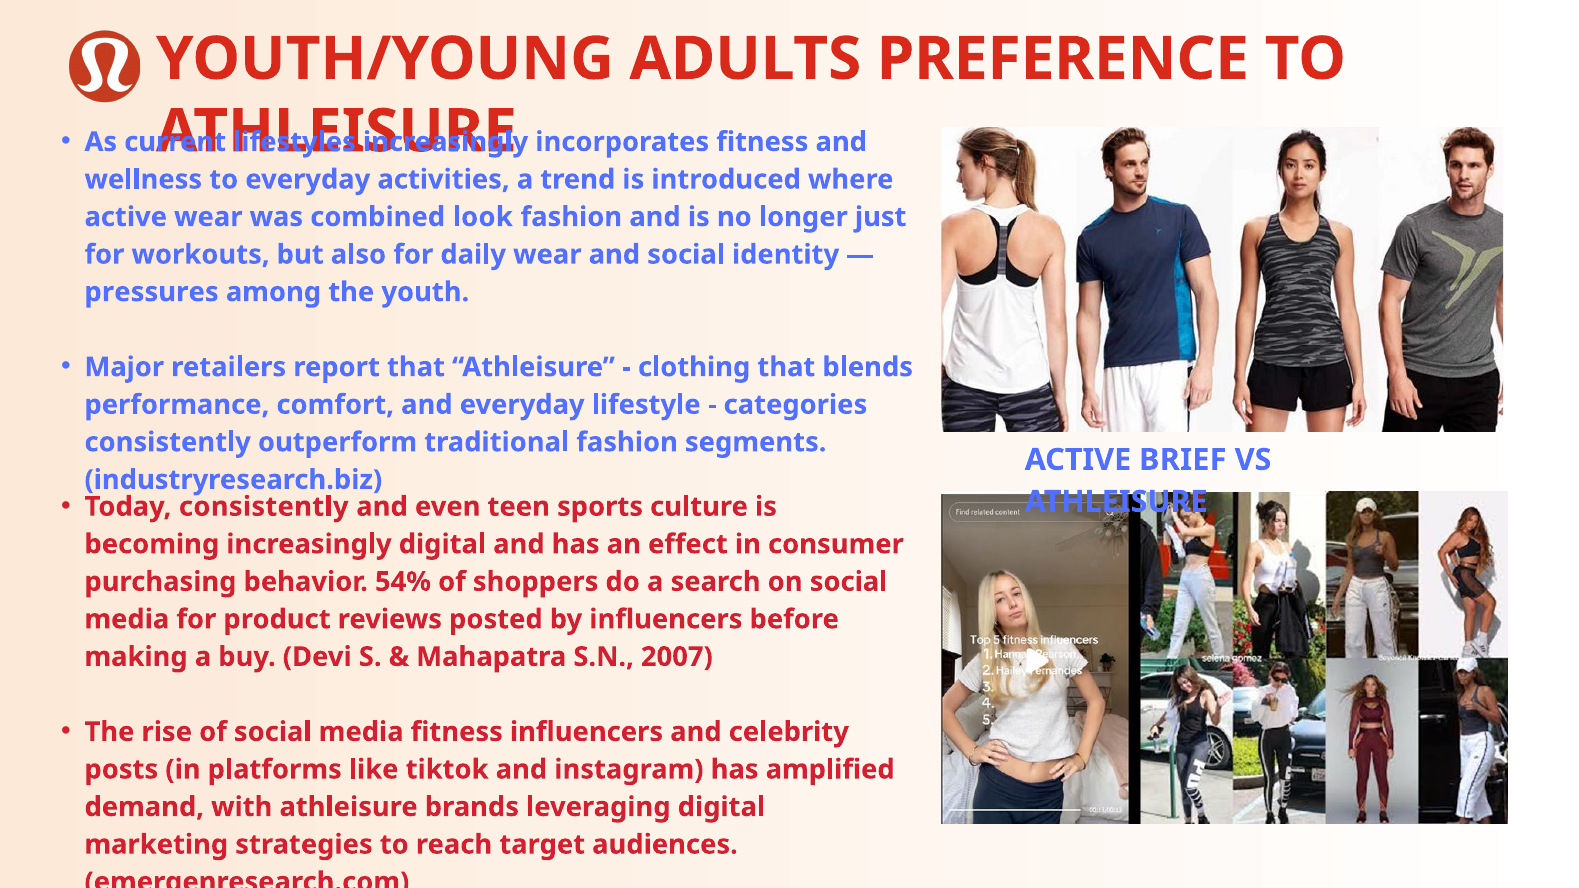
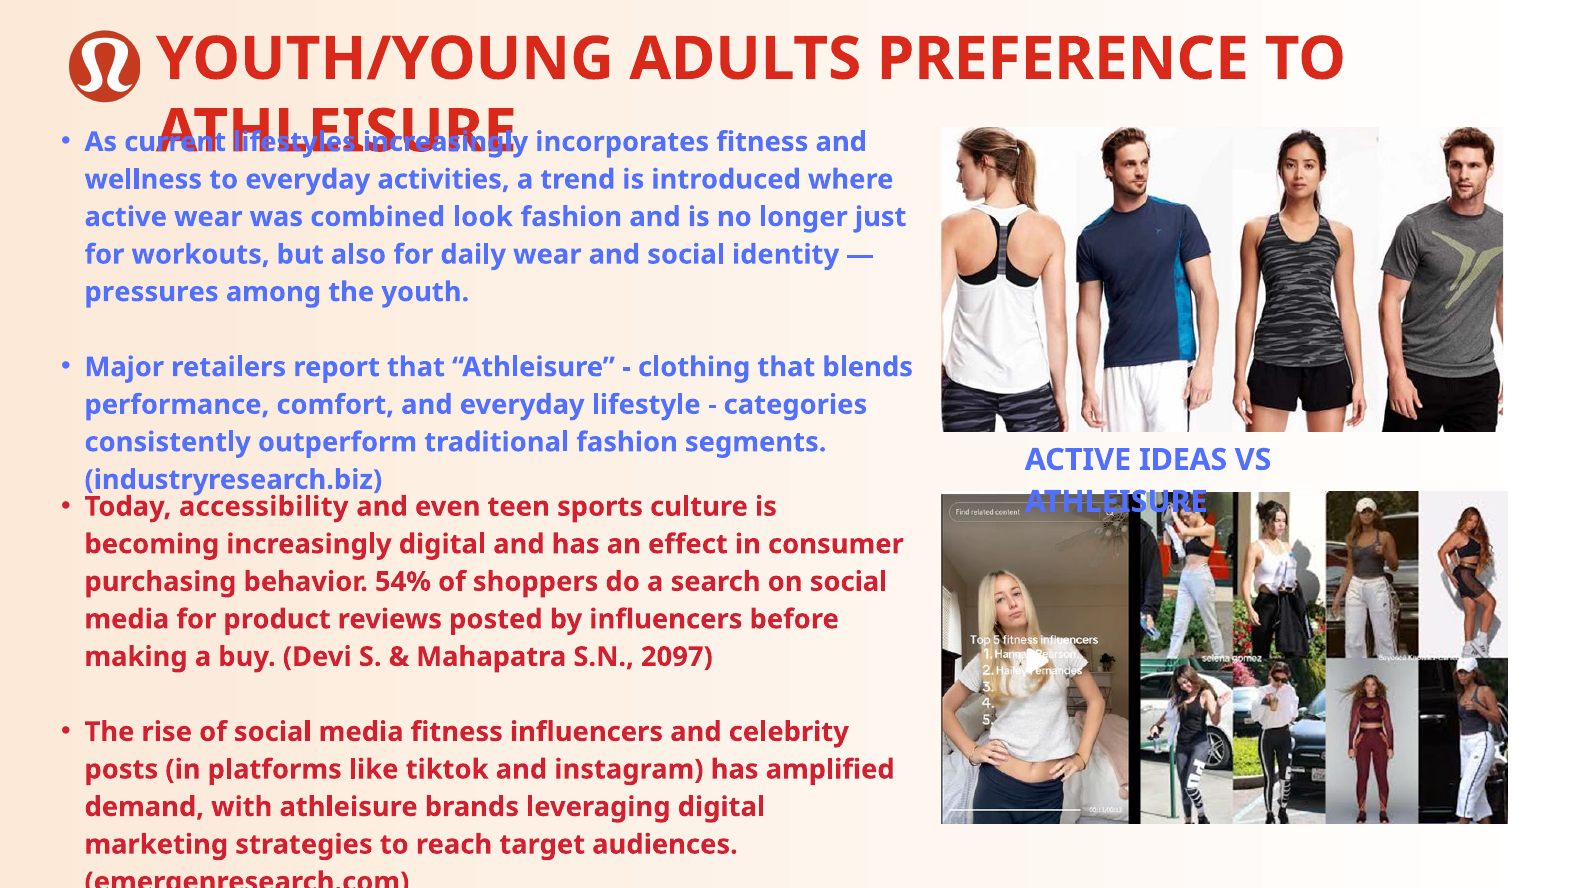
BRIEF: BRIEF -> IDEAS (1183, 460)
Today consistently: consistently -> accessibility (264, 507)
2007: 2007 -> 2097 (677, 657)
